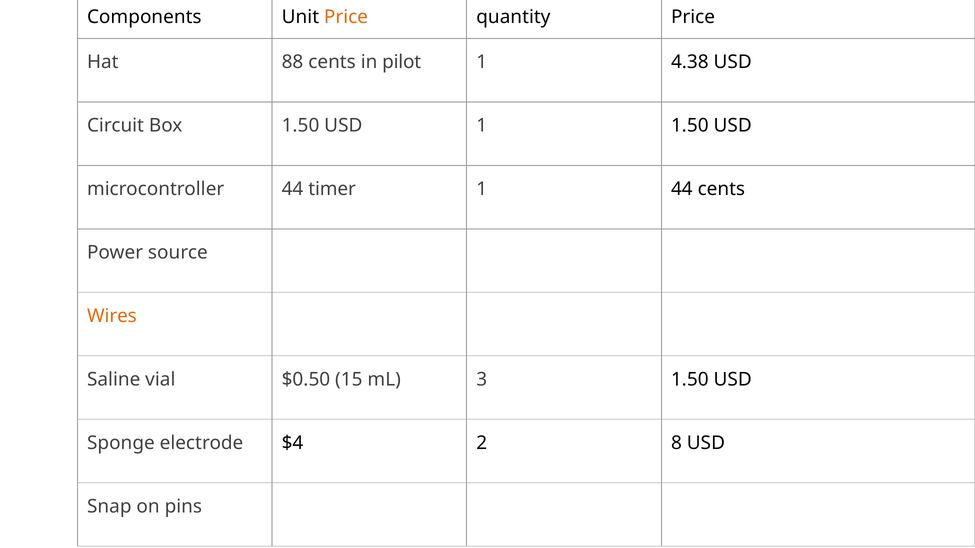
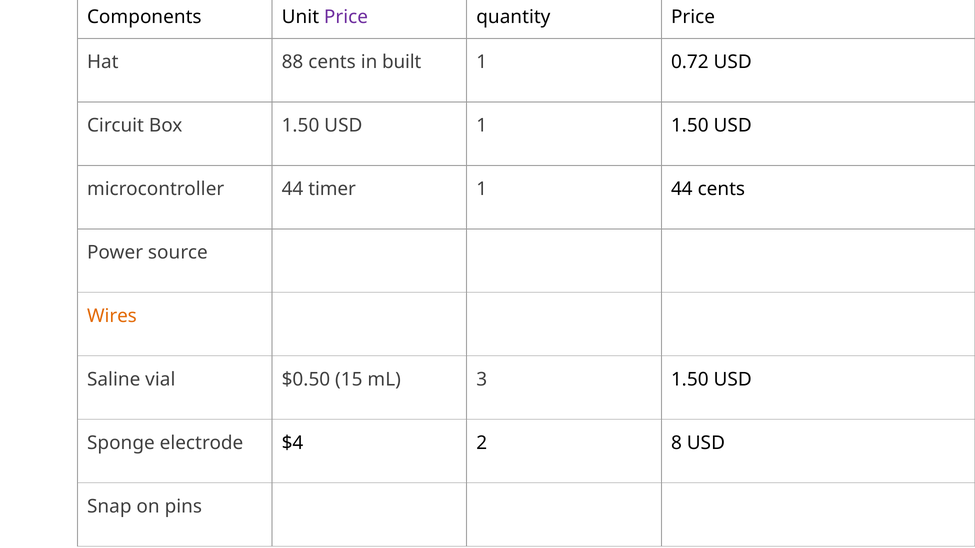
Price colour: orange -> purple (346, 17)
pilot: pilot -> built (402, 62)
4.38: 4.38 -> 0.72 (690, 62)
